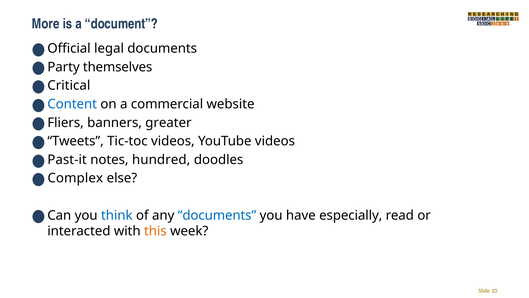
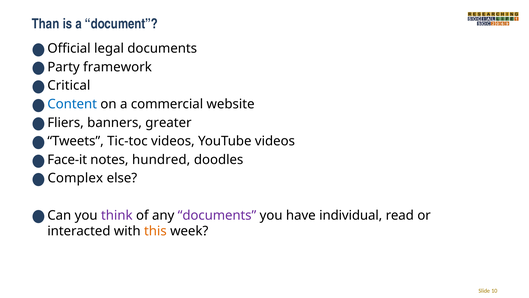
More: More -> Than (46, 24)
themselves: themselves -> framework (118, 67)
Past-it: Past-it -> Face-it (67, 160)
think colour: blue -> purple (117, 215)
documents colour: blue -> purple (217, 215)
especially: especially -> individual (351, 215)
